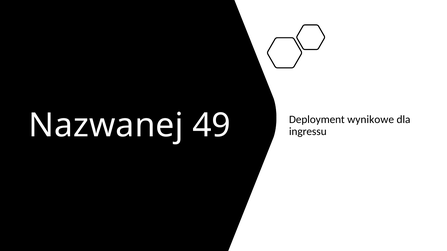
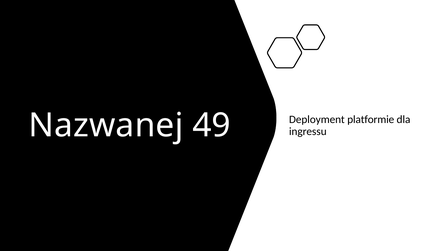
wynikowe: wynikowe -> platformie (371, 120)
